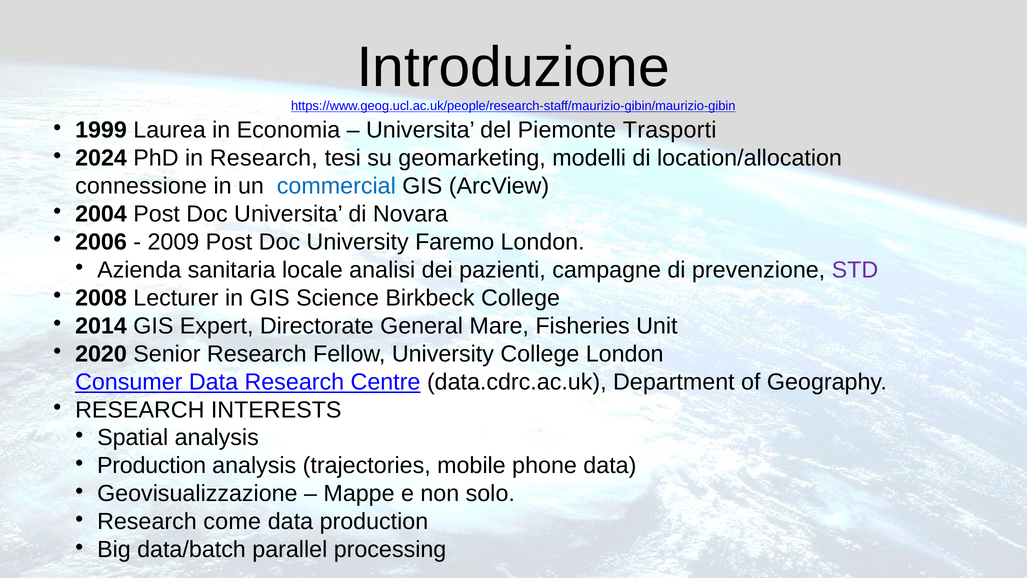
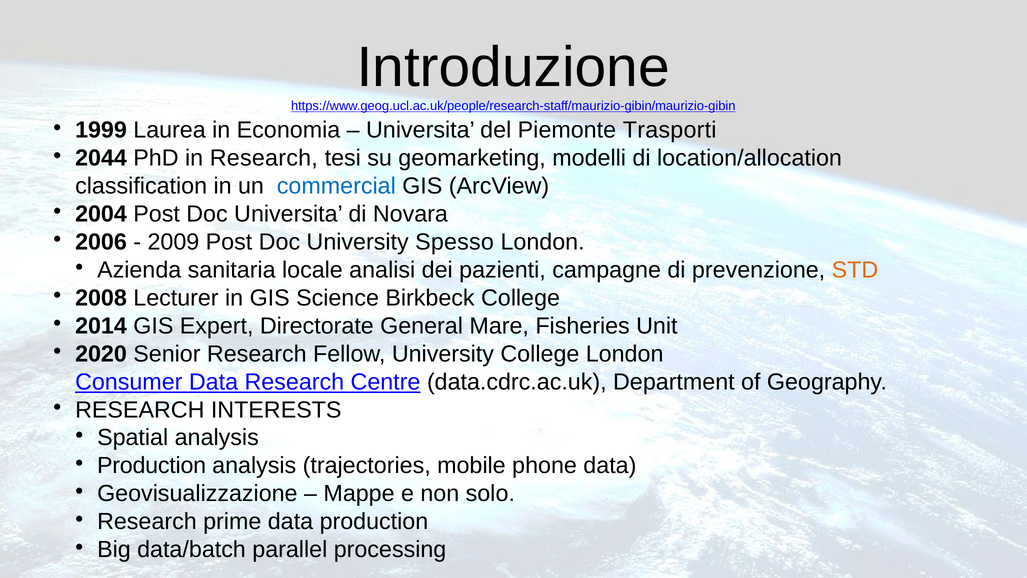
2024: 2024 -> 2044 (101, 158)
connessione: connessione -> classification (141, 186)
Faremo: Faremo -> Spesso (455, 242)
STD colour: purple -> orange (855, 270)
come: come -> prime (232, 521)
